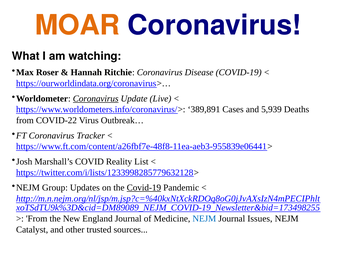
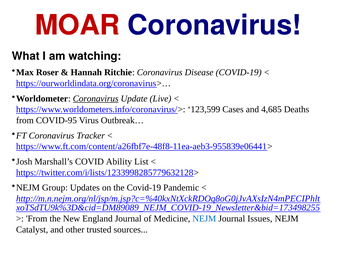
MOAR colour: orange -> red (77, 25)
389,891: 389,891 -> 123,599 (204, 109)
5,939: 5,939 -> 4,685 (271, 109)
COVID-22: COVID-22 -> COVID-95 (56, 120)
Reality: Reality -> Ability (119, 161)
Covid-19 underline: present -> none (144, 188)
